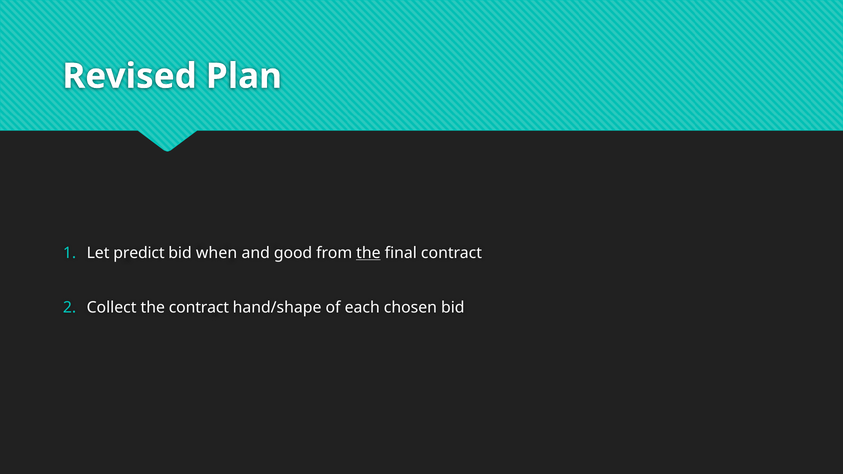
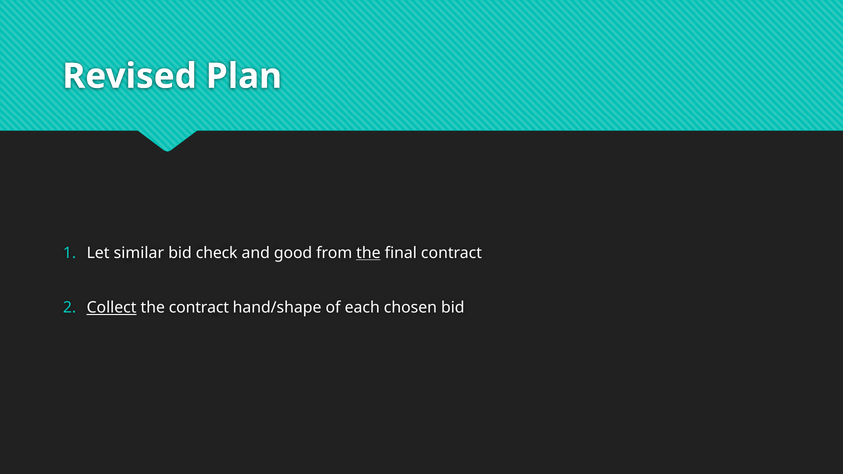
predict: predict -> similar (139, 253)
when: when -> check (217, 253)
Collect underline: none -> present (112, 308)
